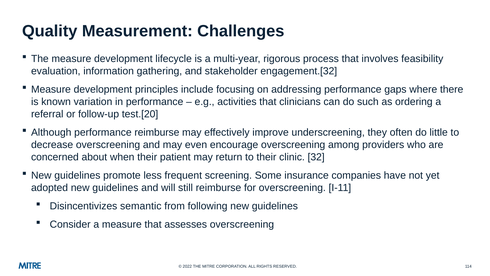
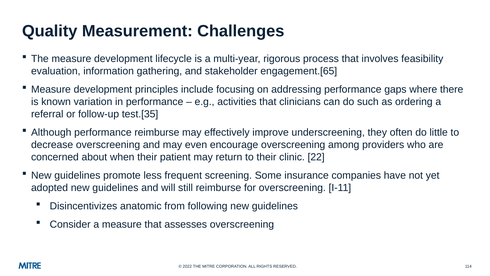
engagement.[32: engagement.[32 -> engagement.[65 (299, 71)
test.[20: test.[20 -> test.[35 (140, 114)
32: 32 -> 22 (316, 157)
semantic: semantic -> anatomic (141, 206)
